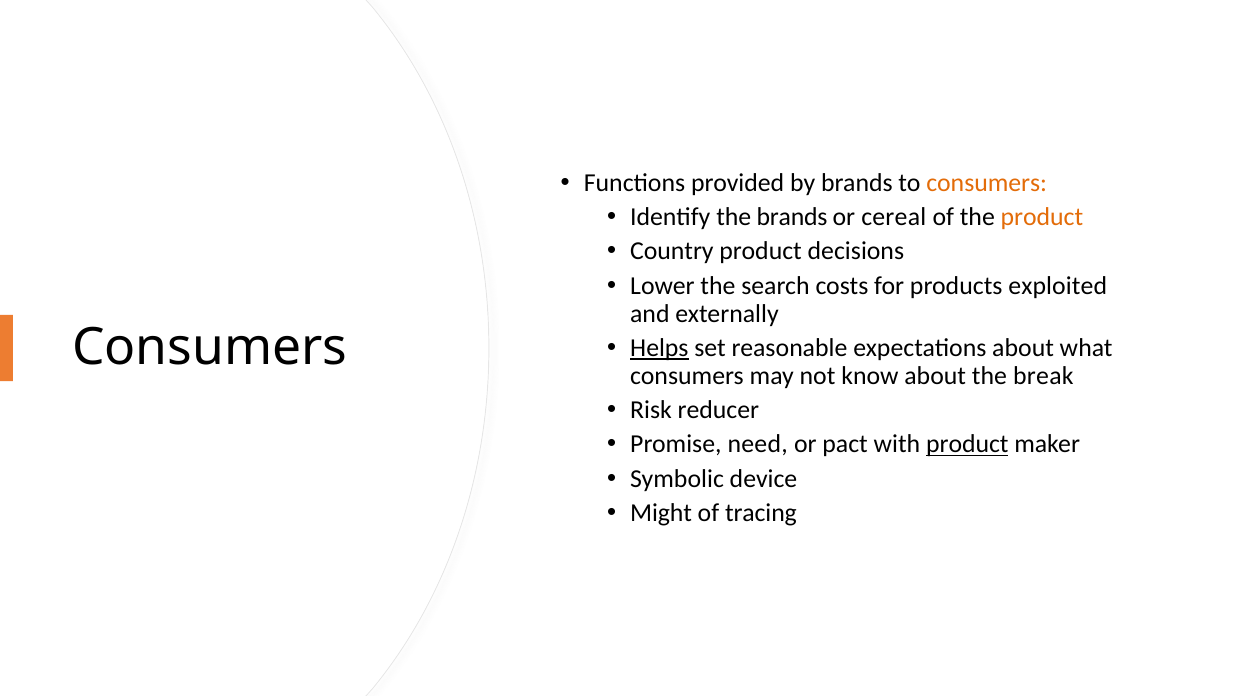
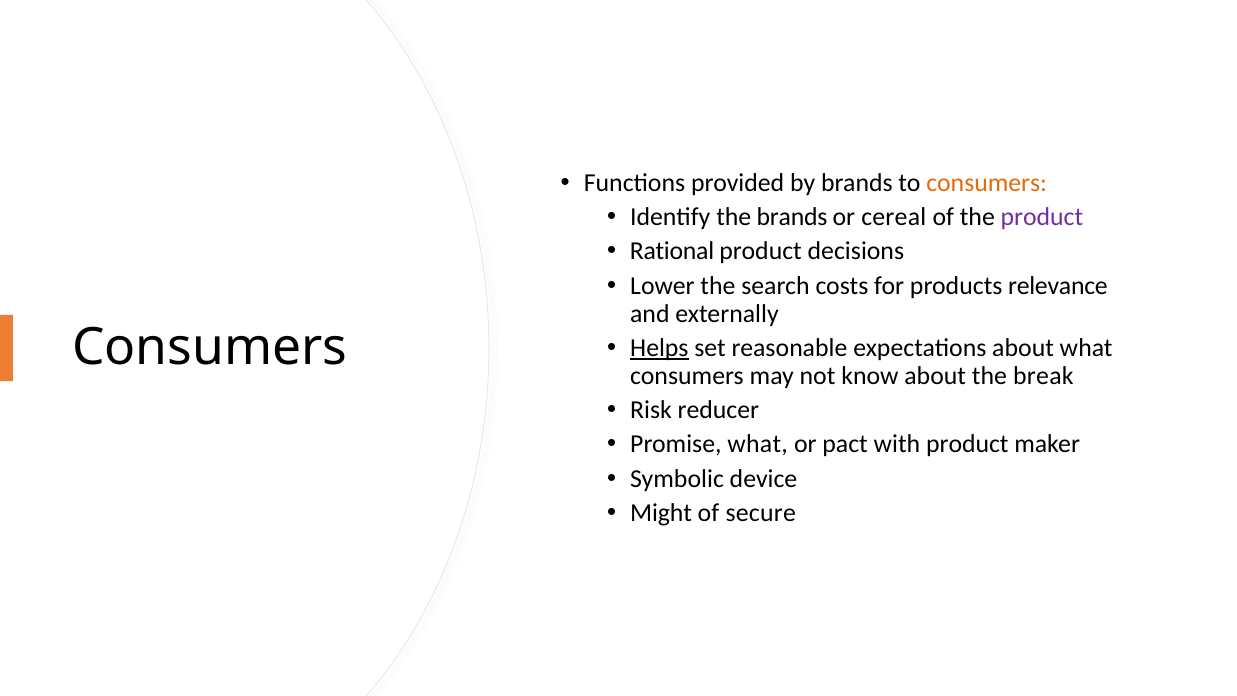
product colour: orange -> purple (1042, 217)
Country: Country -> Rational (672, 251)
exploited: exploited -> relevance (1058, 286)
Promise need: need -> what (758, 444)
product underline: present -> none (967, 444)
tracing: tracing -> secure (761, 513)
